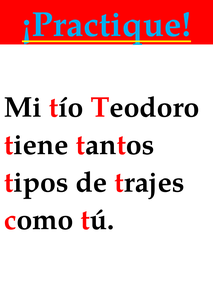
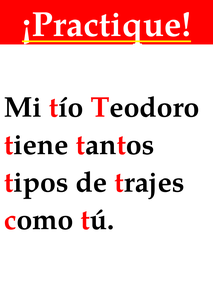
¡Practique colour: light blue -> white (107, 25)
